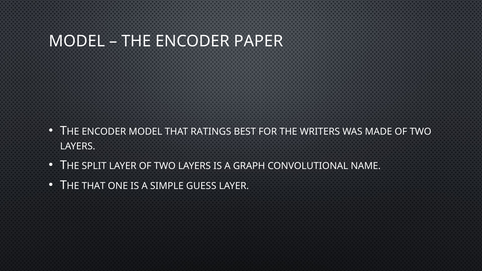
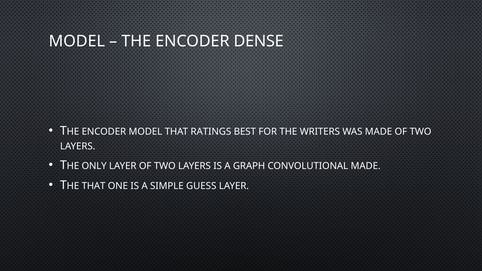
PAPER: PAPER -> DENSE (259, 41)
SPLIT: SPLIT -> ONLY (94, 166)
CONVOLUTIONAL NAME: NAME -> MADE (366, 166)
